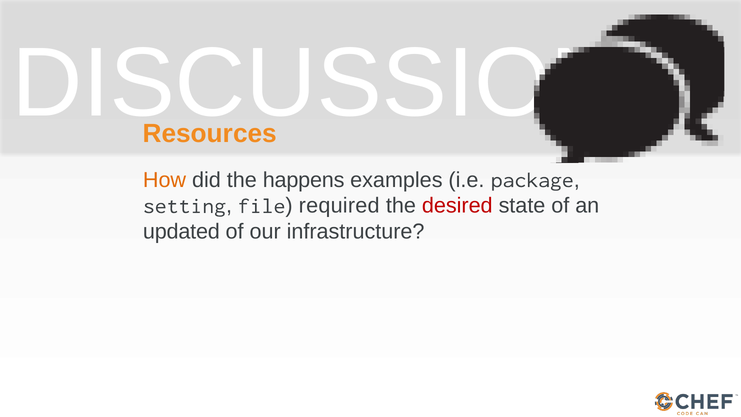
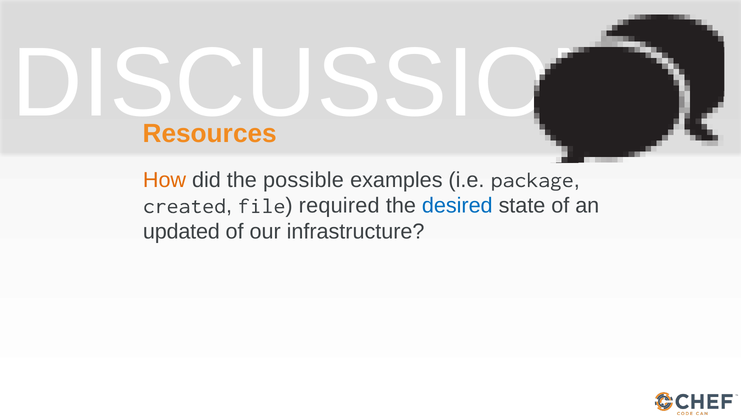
happens: happens -> possible (303, 180)
setting: setting -> created (184, 206)
desired colour: red -> blue (457, 206)
